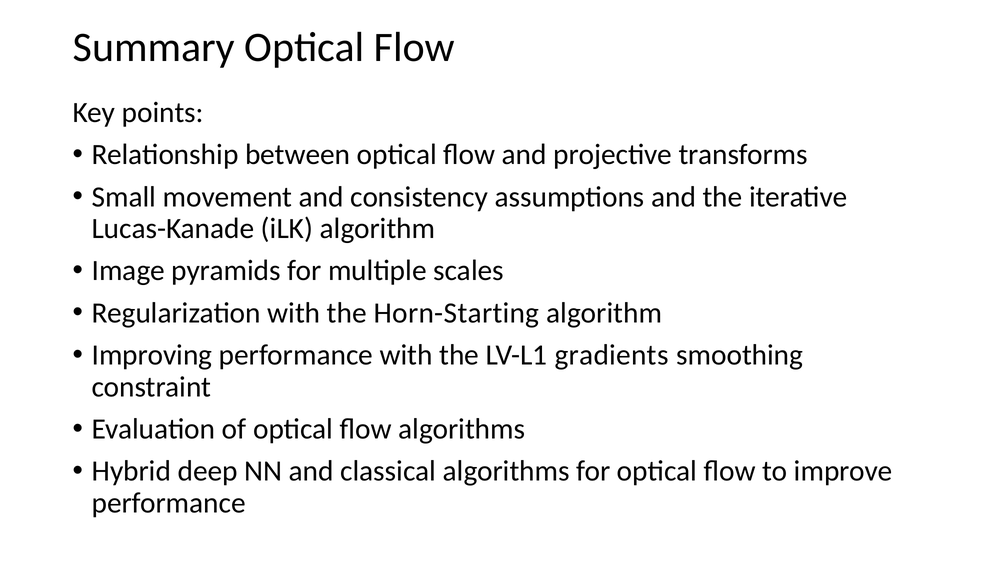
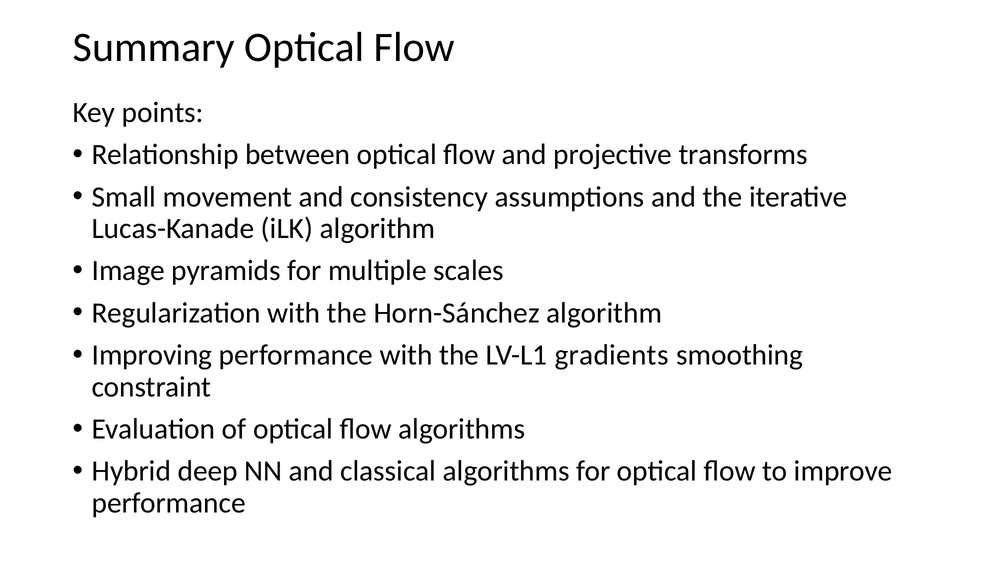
Horn-Starting: Horn-Starting -> Horn-Sánchez (457, 313)
